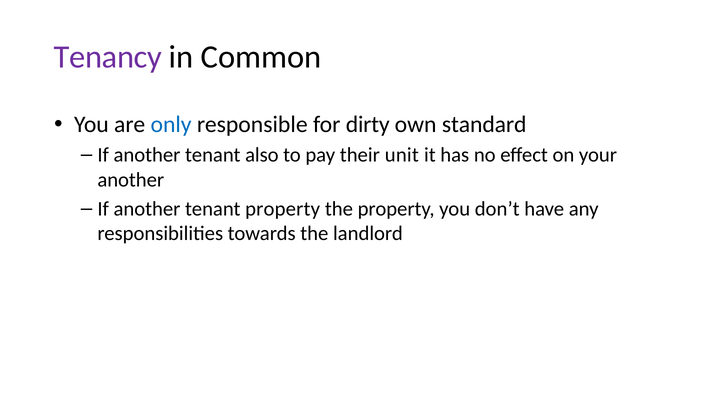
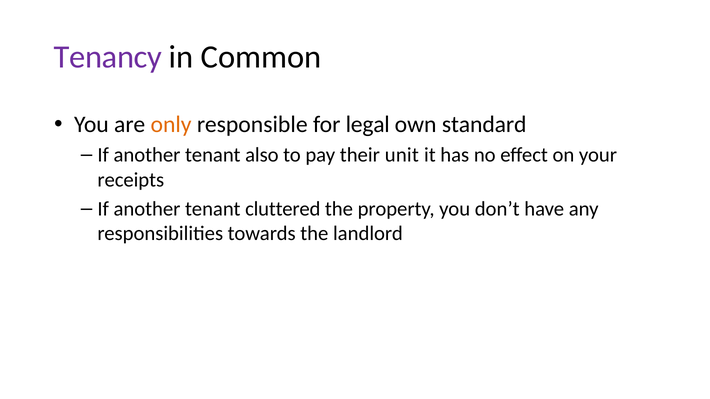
only colour: blue -> orange (171, 125)
dirty: dirty -> legal (368, 125)
another: another -> receipts (131, 180)
tenant property: property -> cluttered (283, 209)
